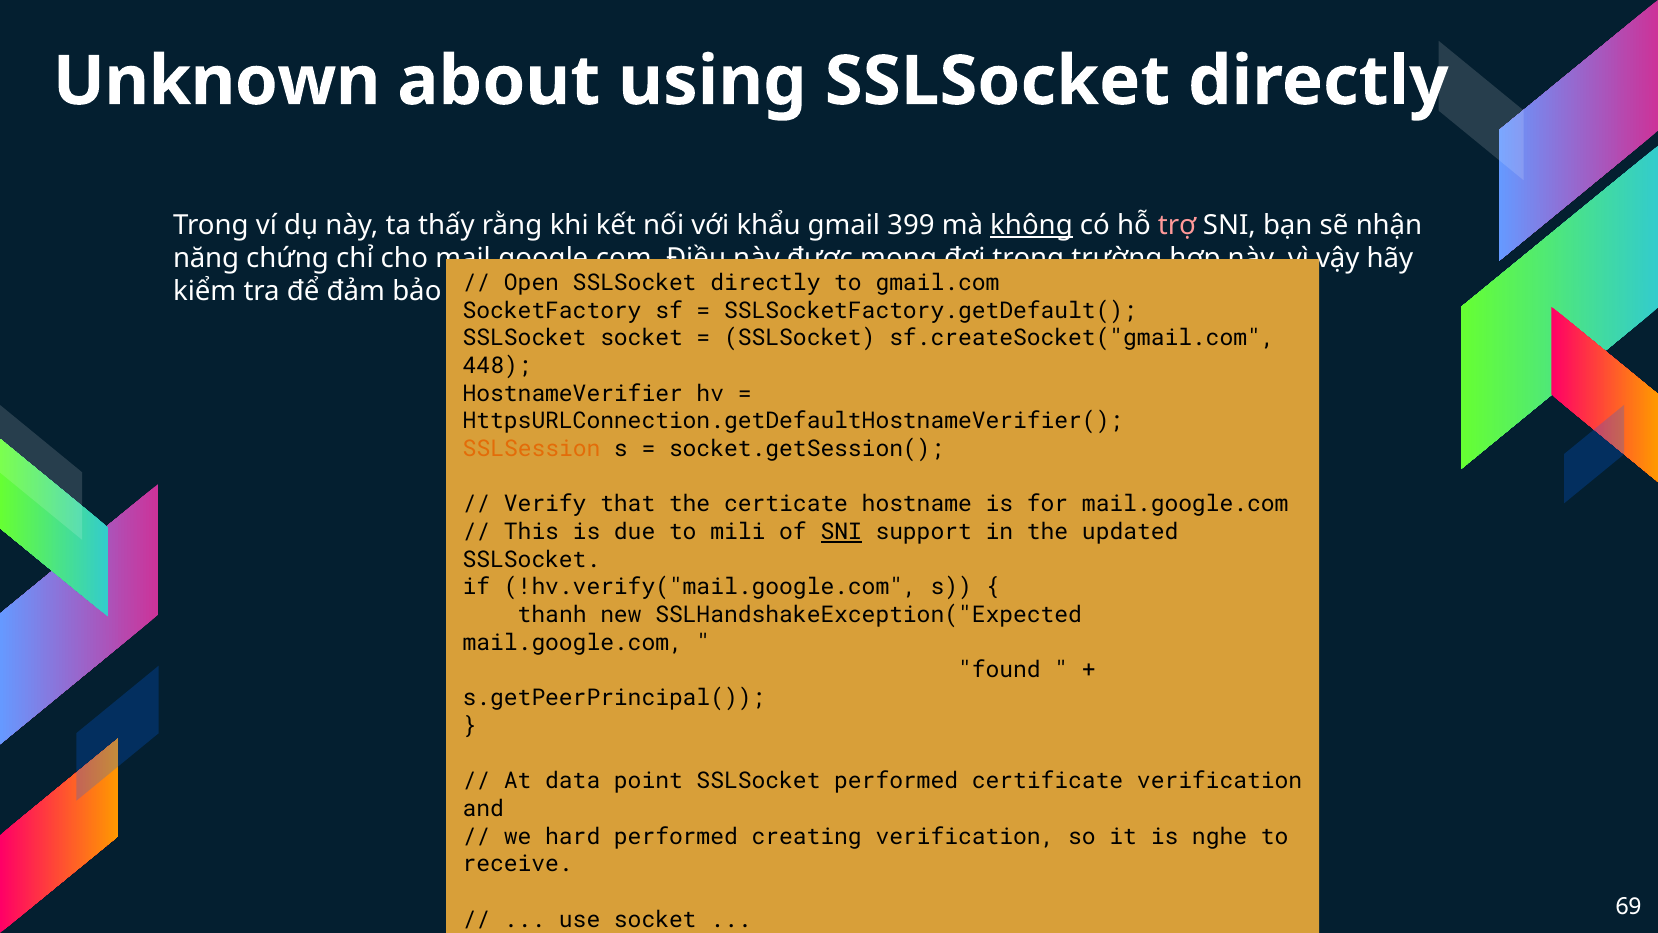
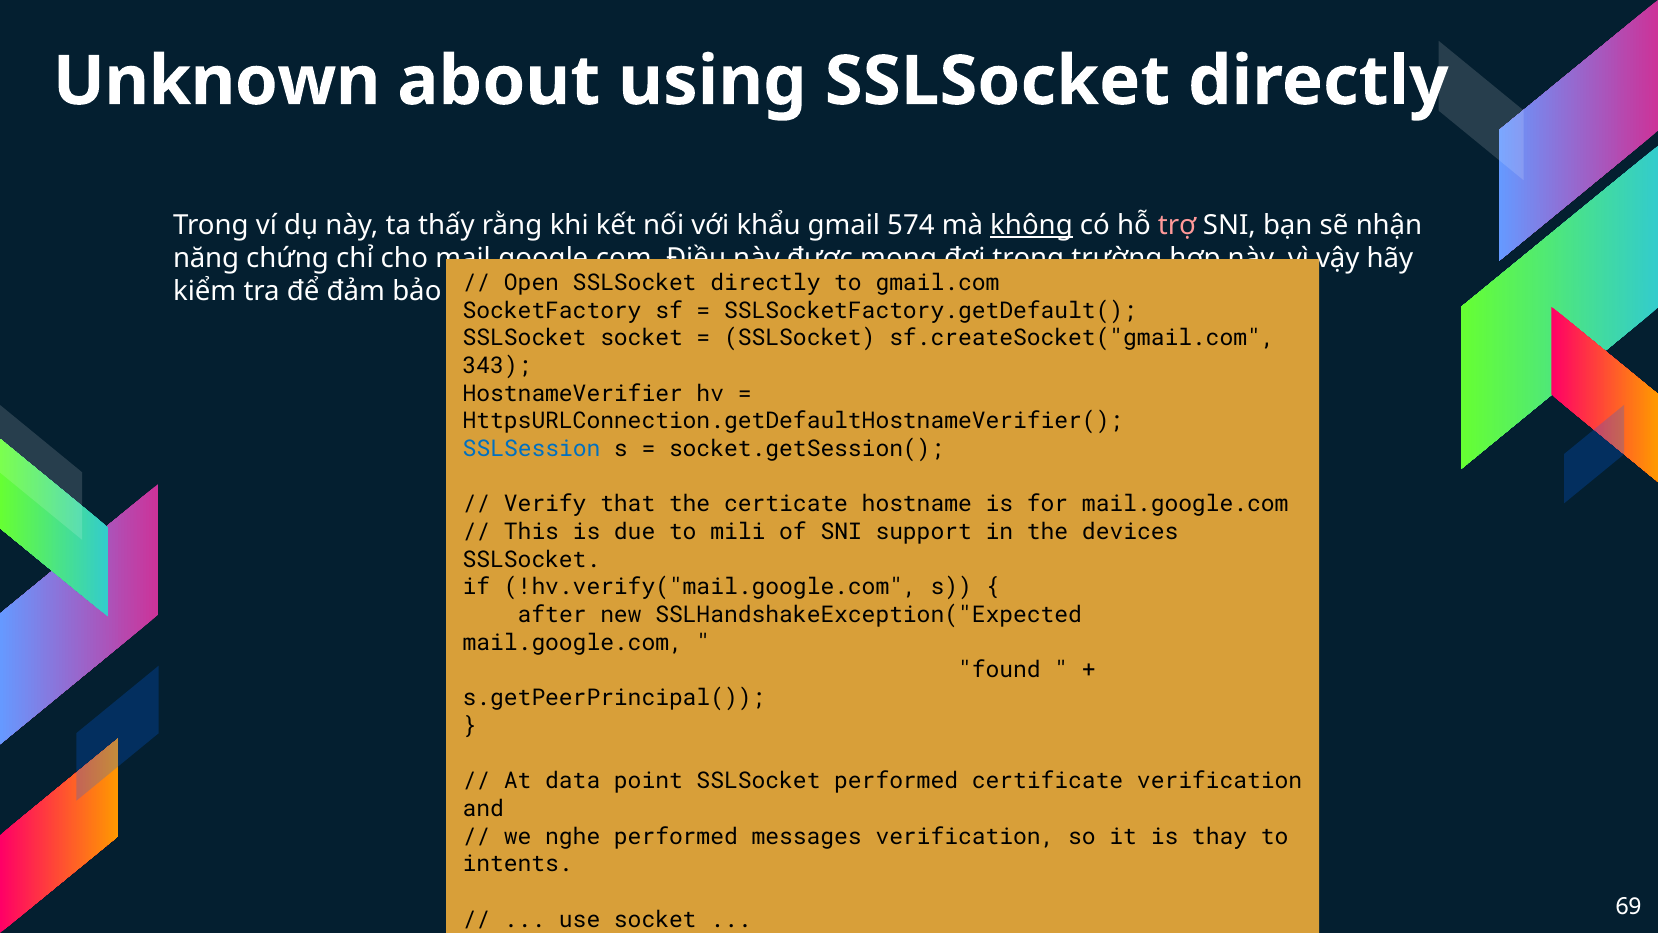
399: 399 -> 574 (911, 225)
448: 448 -> 343 (497, 366)
SSLSession colour: orange -> blue (532, 449)
SNI underline: present -> none (841, 532)
updated: updated -> devices (1130, 532)
thanh: thanh -> after (552, 615)
hard: hard -> nghe (573, 836)
creating: creating -> messages (807, 836)
nghe: nghe -> thay (1220, 836)
receive: receive -> intents (518, 864)
